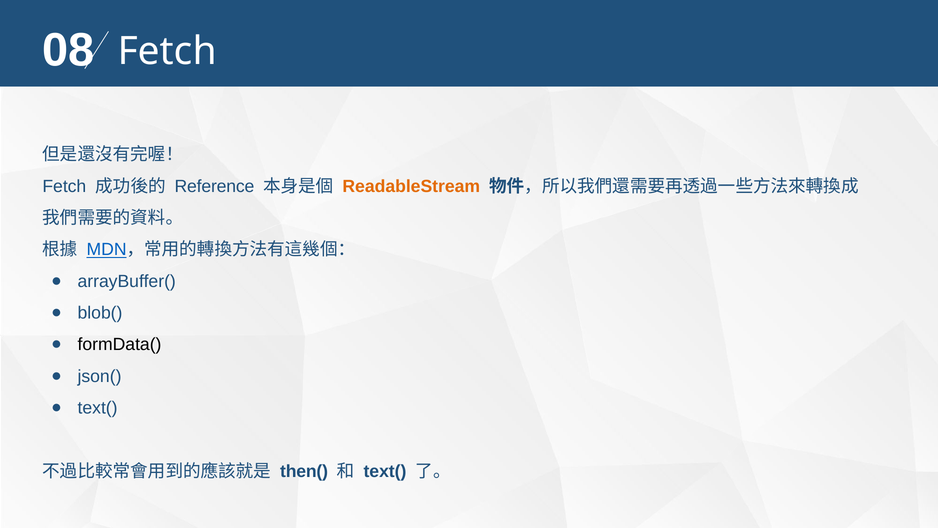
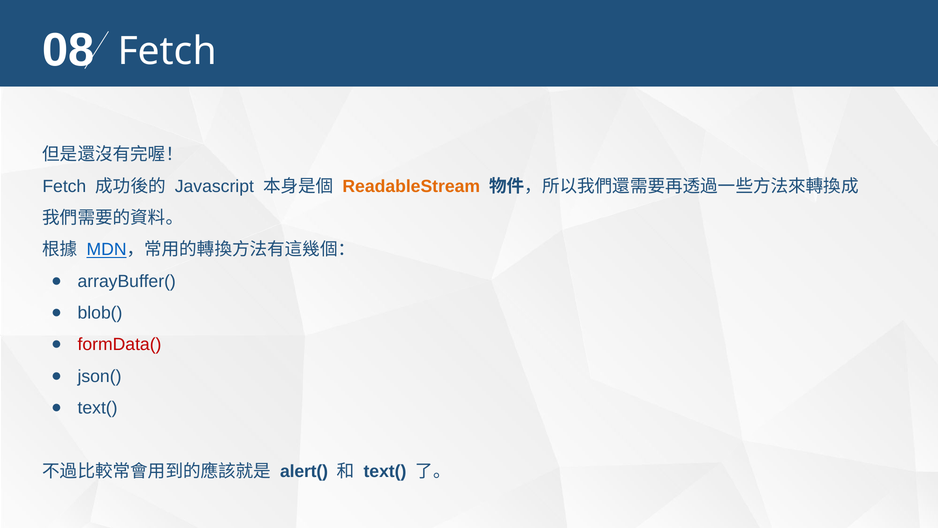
Reference: Reference -> Javascript (214, 186)
formData( colour: black -> red (120, 344)
then(: then( -> alert( (304, 471)
